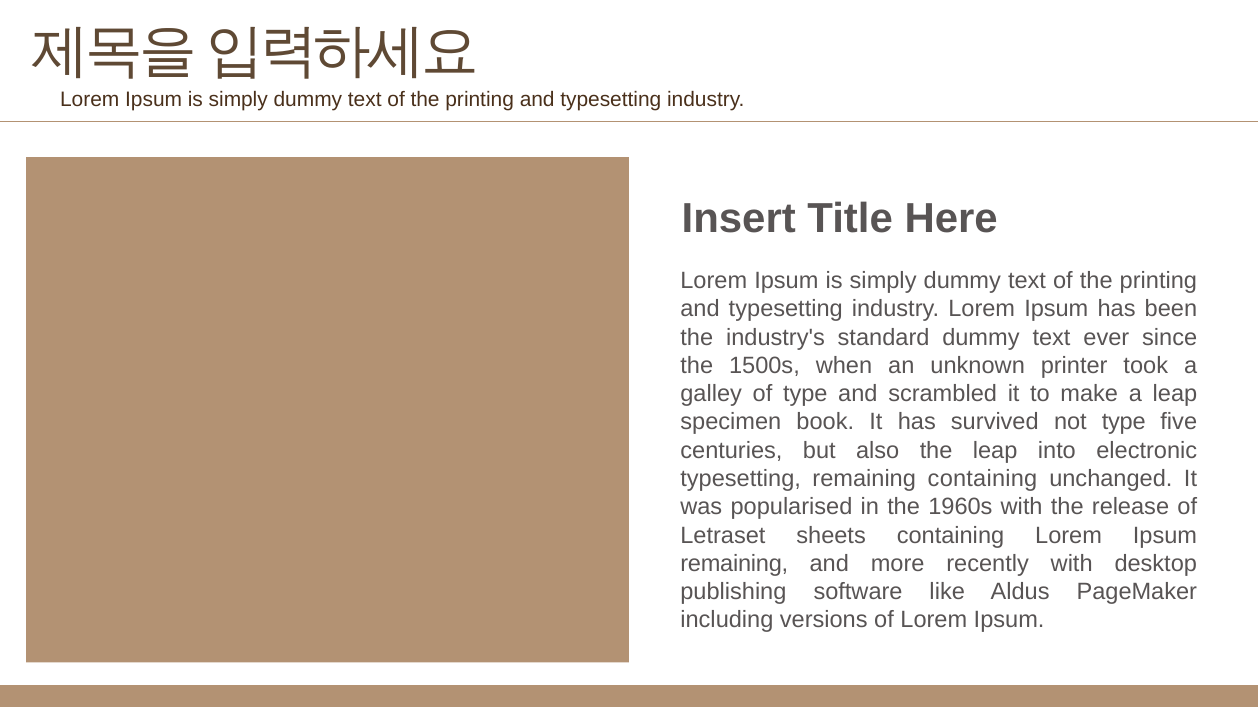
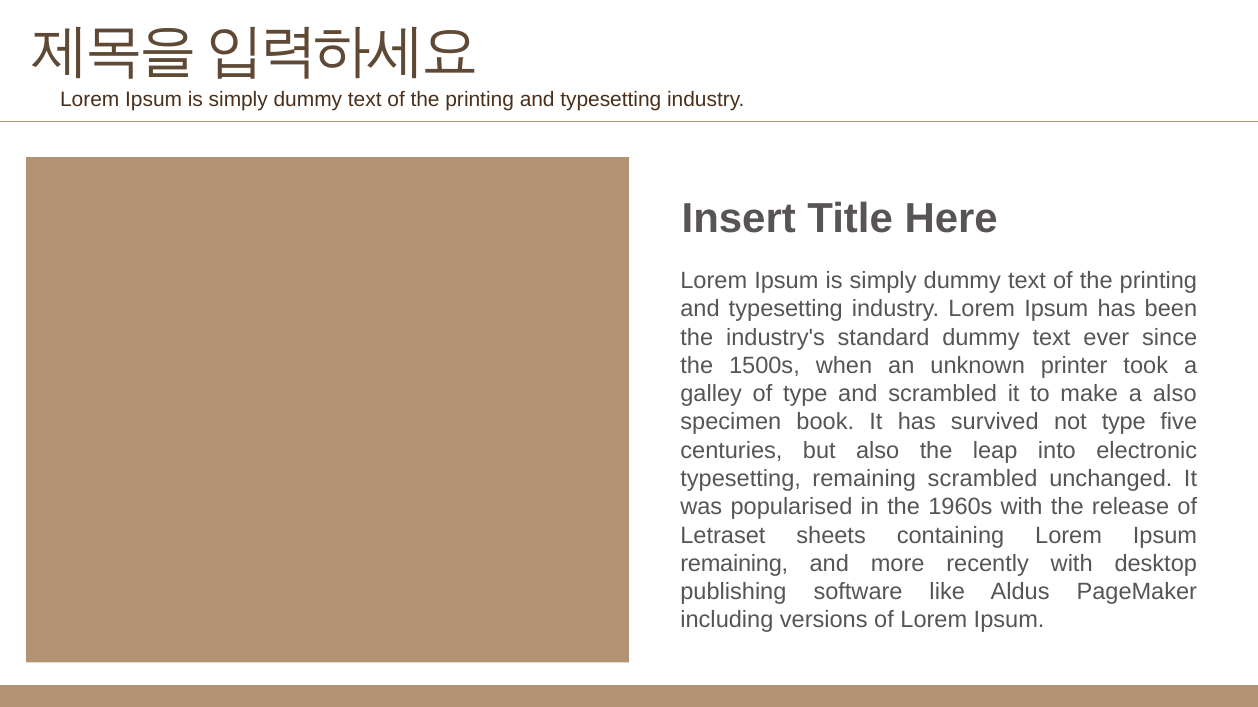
a leap: leap -> also (1175, 394)
remaining containing: containing -> scrambled (983, 479)
